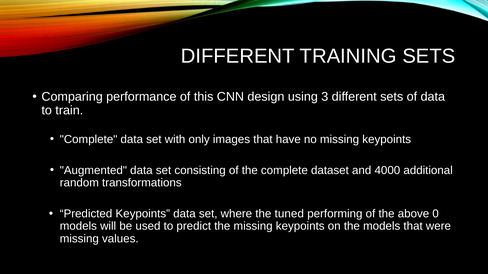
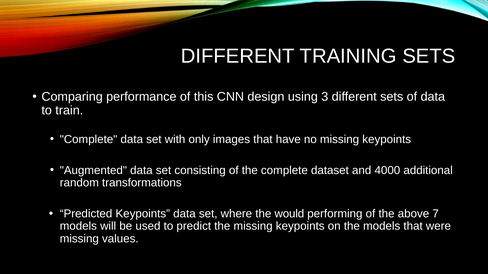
tuned: tuned -> would (289, 214)
0: 0 -> 7 (436, 214)
